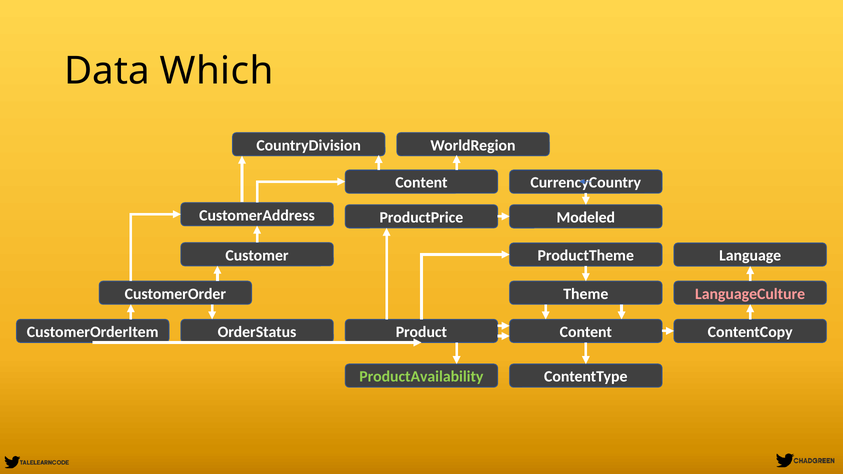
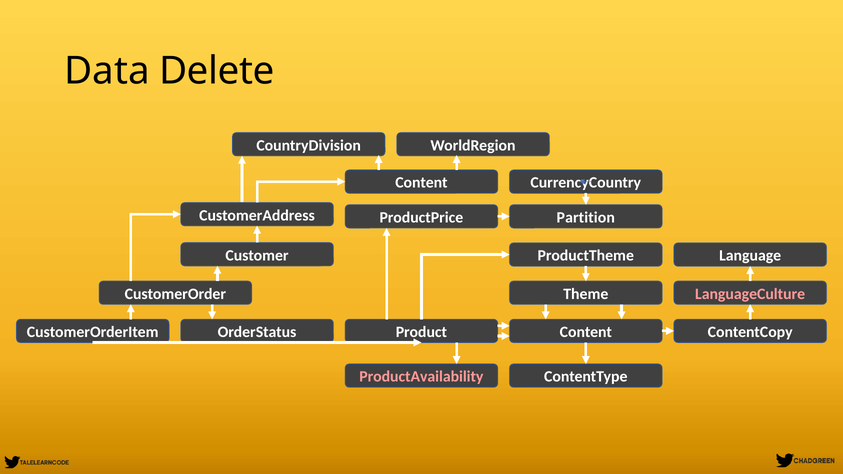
Which: Which -> Delete (217, 71)
Modeled: Modeled -> Partition (586, 218)
ProductAvailability colour: light green -> pink (421, 377)
